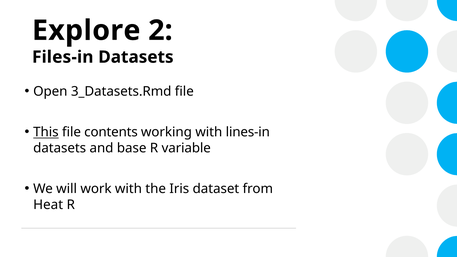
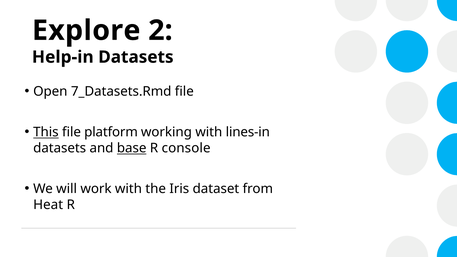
Files-in: Files-in -> Help-in (63, 57)
3_Datasets.Rmd: 3_Datasets.Rmd -> 7_Datasets.Rmd (121, 92)
contents: contents -> platform (111, 132)
base underline: none -> present (132, 148)
variable: variable -> console (186, 148)
